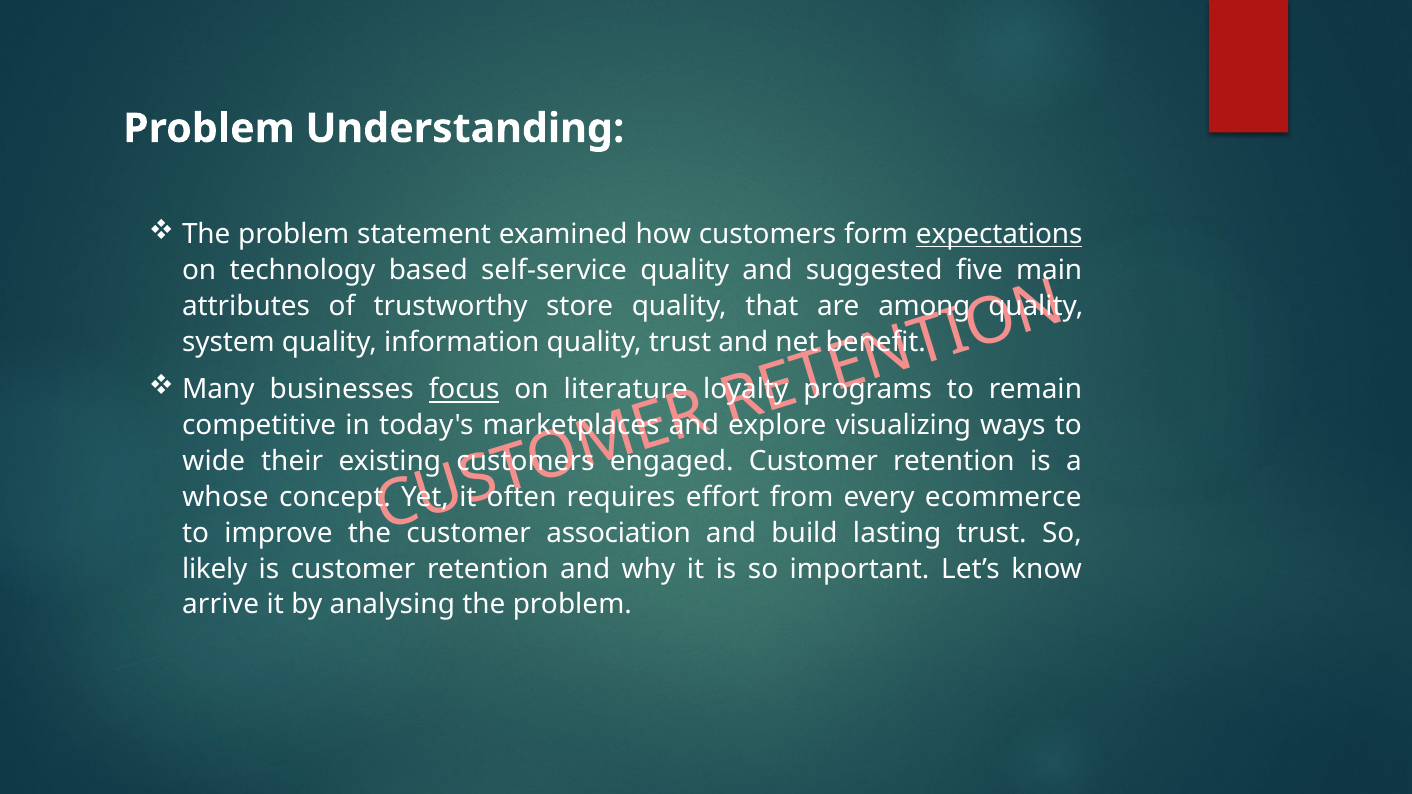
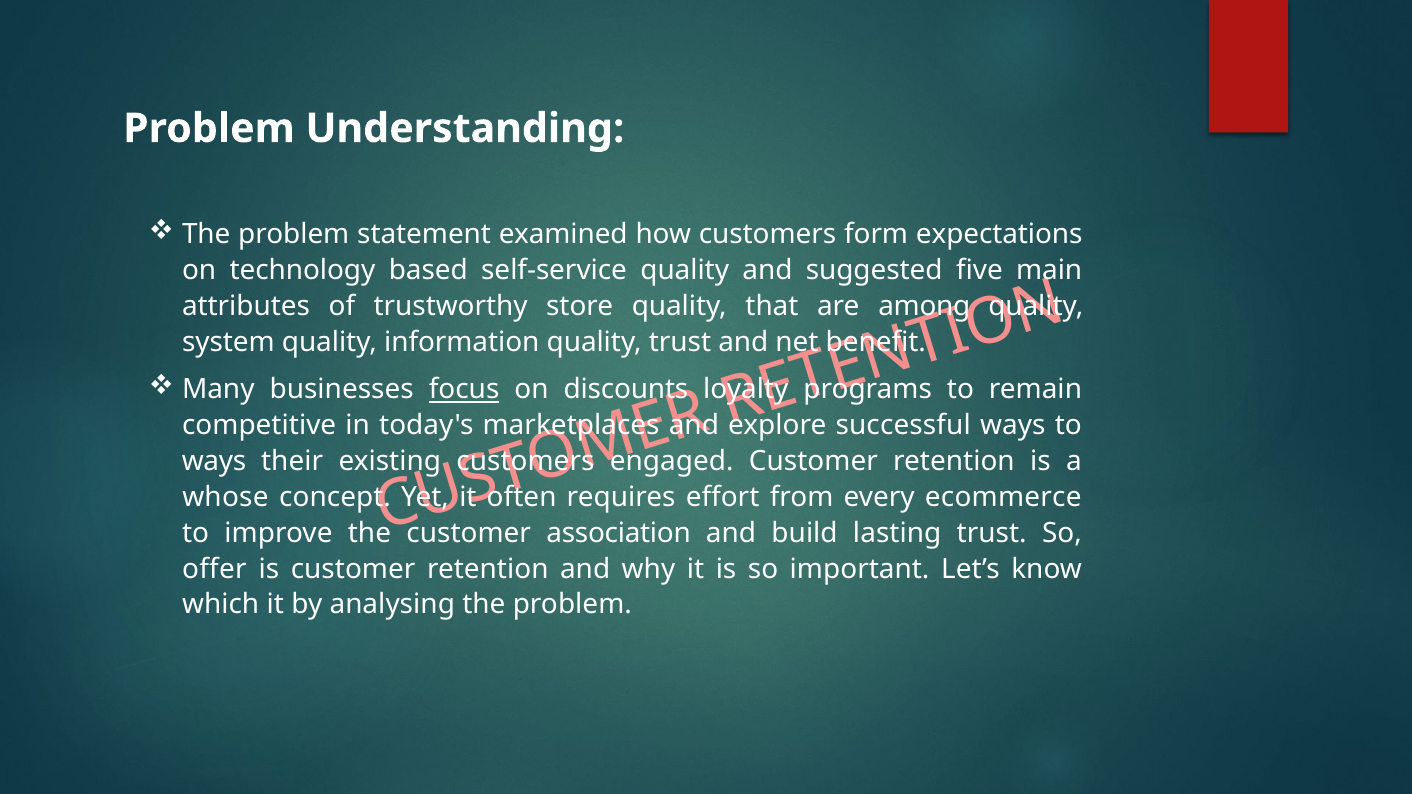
expectations underline: present -> none (999, 235)
literature: literature -> discounts (626, 390)
visualizing: visualizing -> successful (903, 426)
wide: wide -> ways (214, 462)
likely: likely -> offer (214, 569)
arrive: arrive -> which (221, 605)
